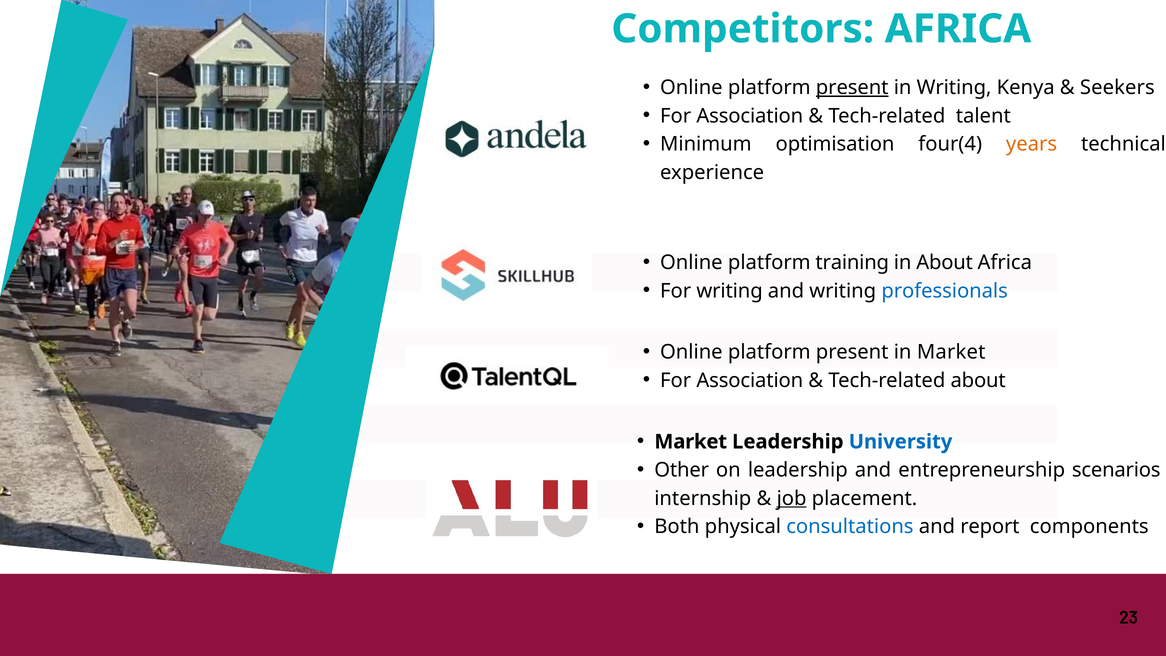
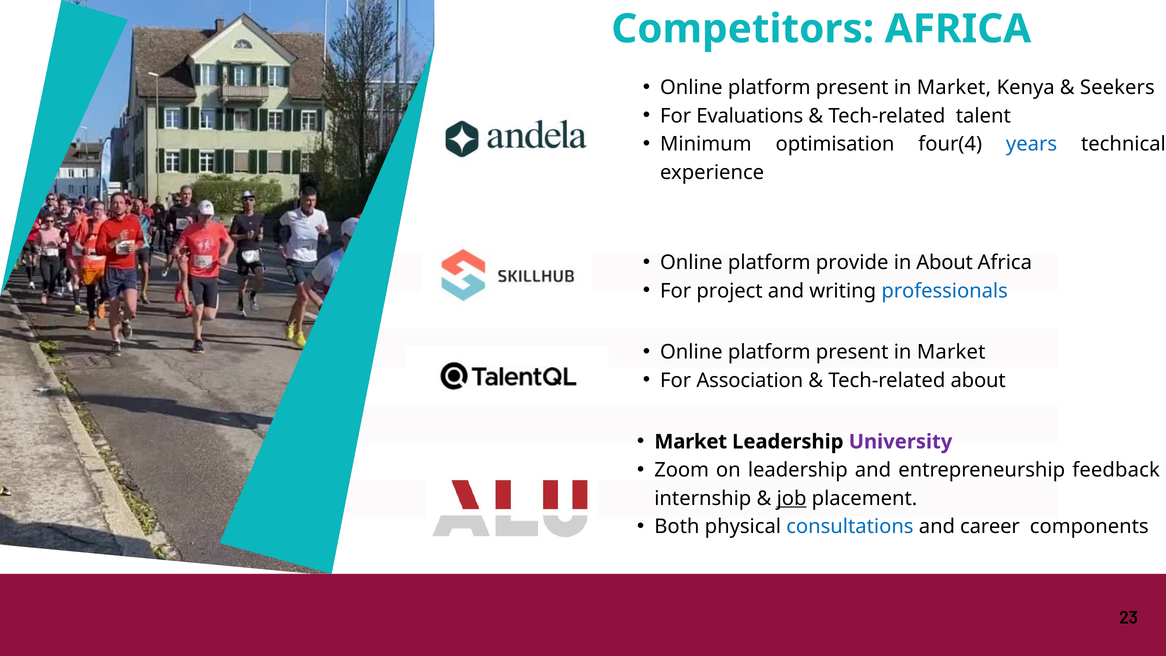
present underline: present -> none (852, 88)
Writing: Writing -> Market (954, 88)
Association: Association -> Evaluations (750, 116)
years colour: orange -> blue (1032, 144)
training: training -> provide (852, 262)
For writing: writing -> project (730, 291)
University colour: blue -> purple (901, 442)
Other: Other -> Zoom (682, 470)
scenarios: scenarios -> feedback (1116, 470)
report: report -> career (990, 527)
